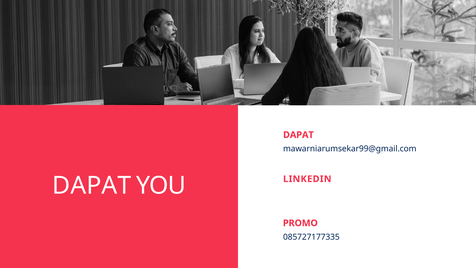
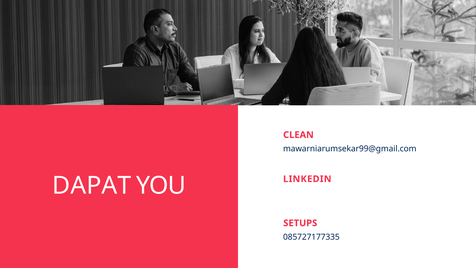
DAPAT: DAPAT -> CLEAN (298, 135)
PROMO: PROMO -> SETUPS (300, 223)
